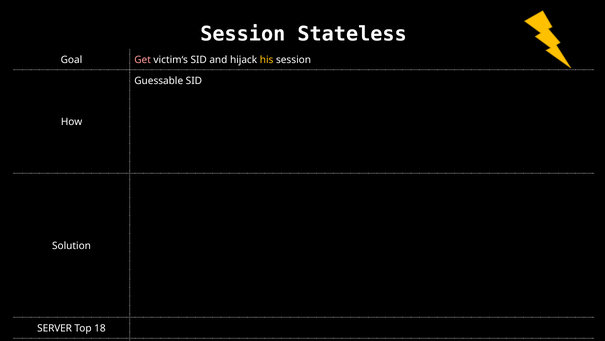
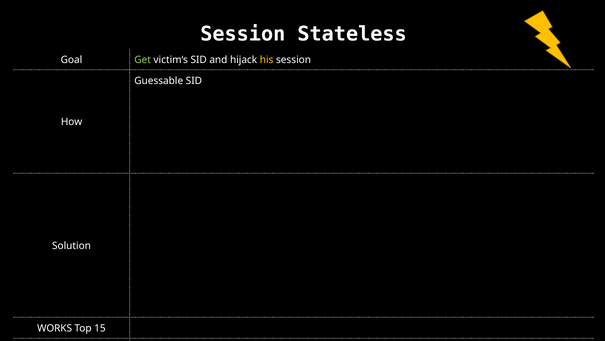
Get colour: pink -> light green (143, 60)
SERVER: SERVER -> WORKS (55, 328)
18: 18 -> 15 (100, 328)
